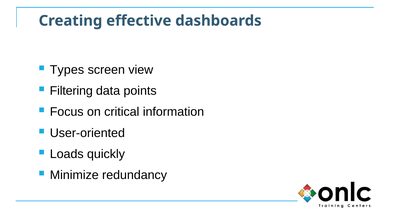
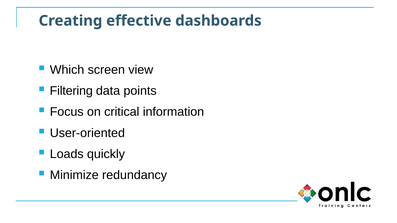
Types: Types -> Which (67, 70)
